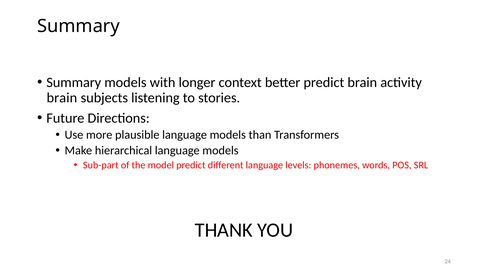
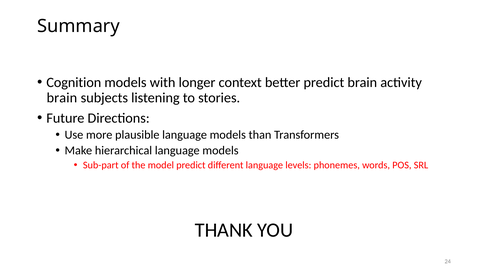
Summary: Summary -> Cognition (74, 83)
